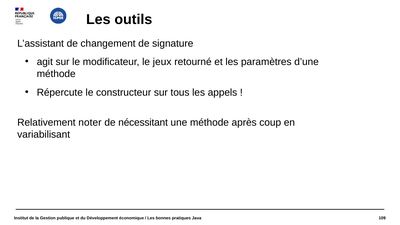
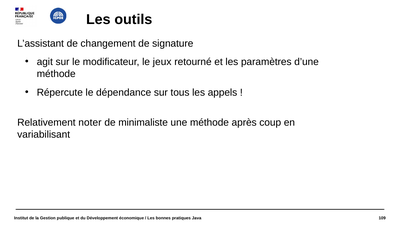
constructeur: constructeur -> dépendance (124, 92)
nécessitant: nécessitant -> minimaliste (143, 122)
